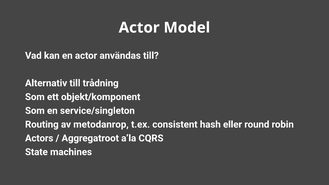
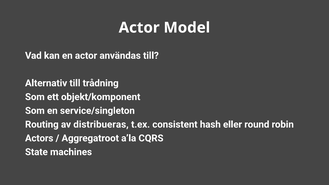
metodanrop: metodanrop -> distribueras (101, 124)
